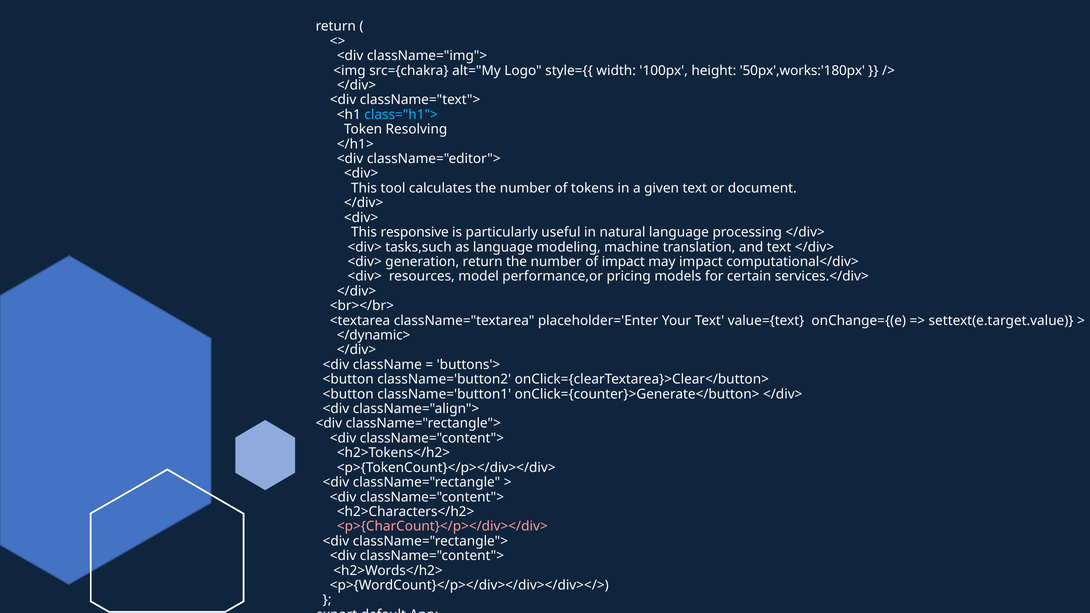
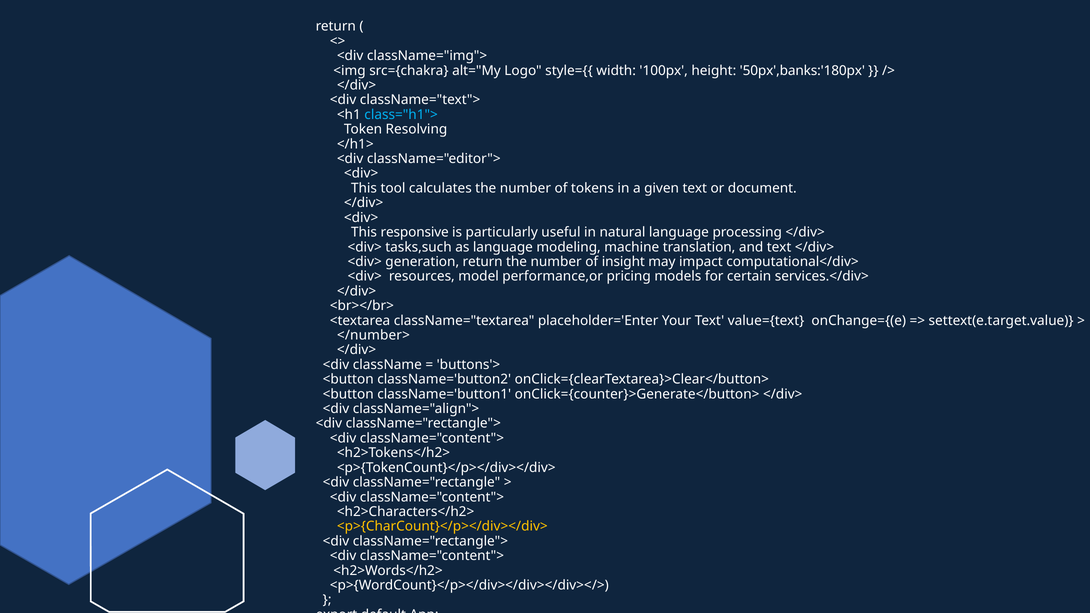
50px',works:'180px: 50px',works:'180px -> 50px',banks:'180px (802, 71)
of impact: impact -> insight (623, 262)
</dynamic>: </dynamic> -> </number> (373, 335)
<p>{CharCount}</p></div></div> colour: pink -> yellow (442, 527)
